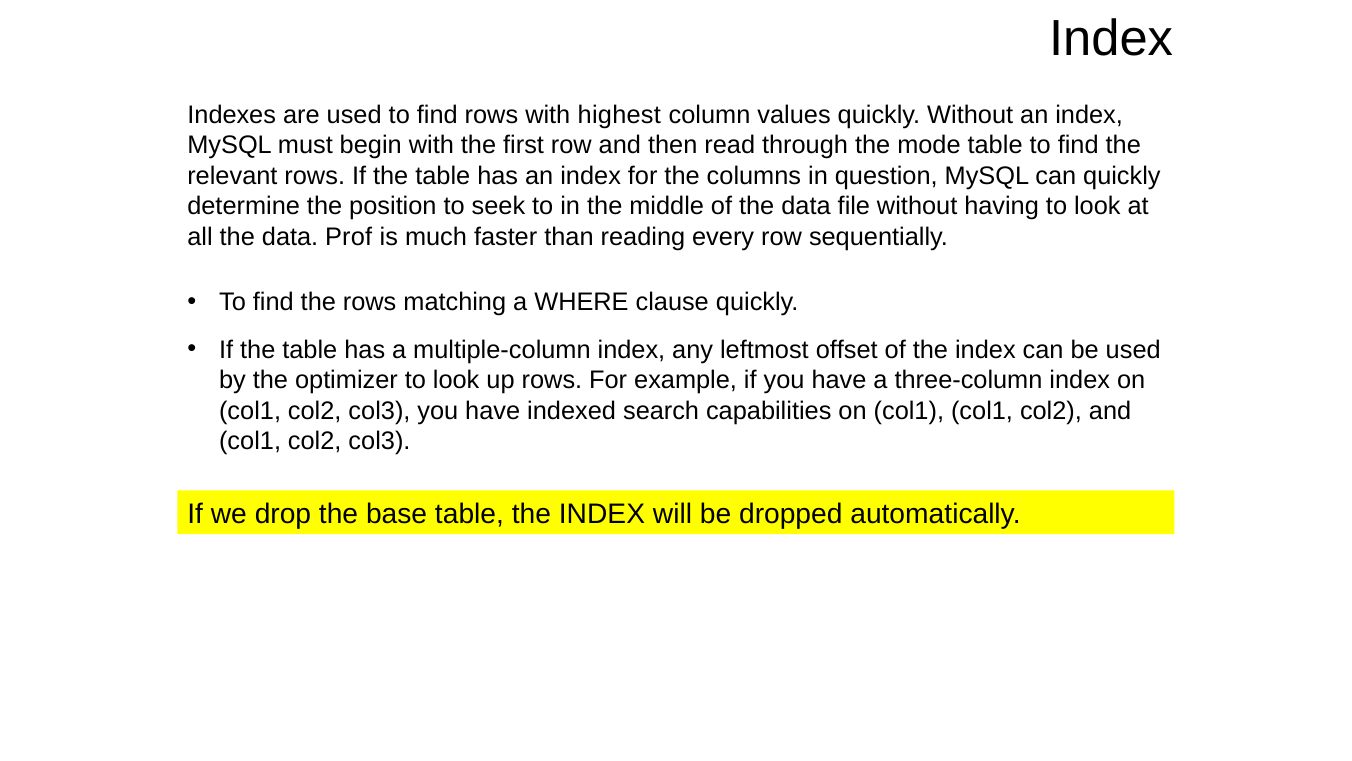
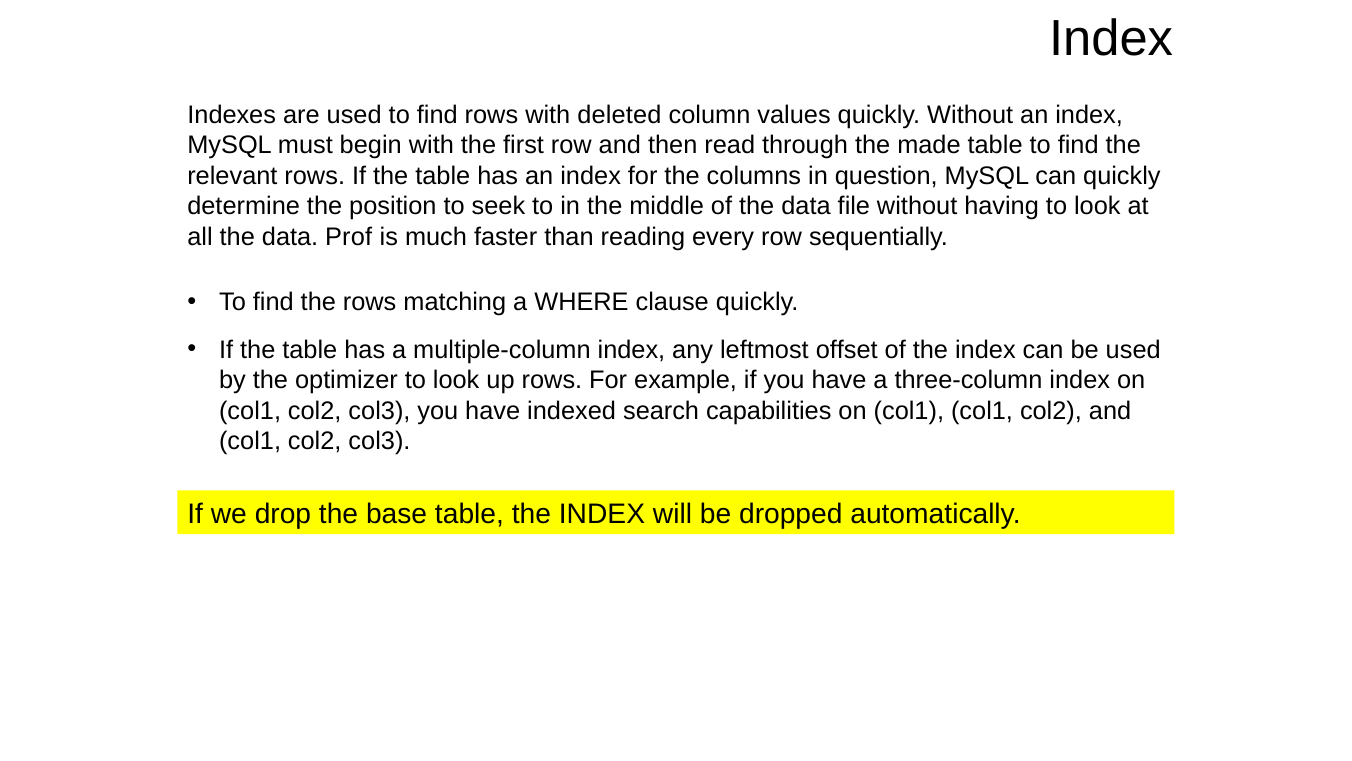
highest: highest -> deleted (619, 115)
mode: mode -> made (929, 145)
